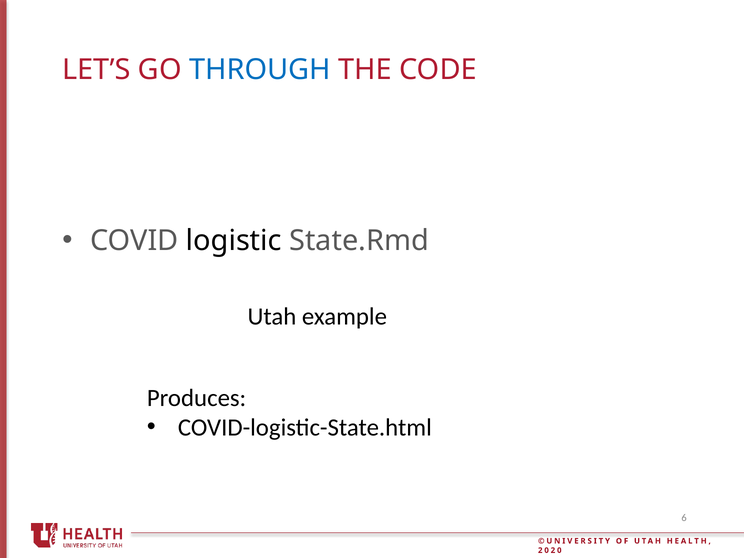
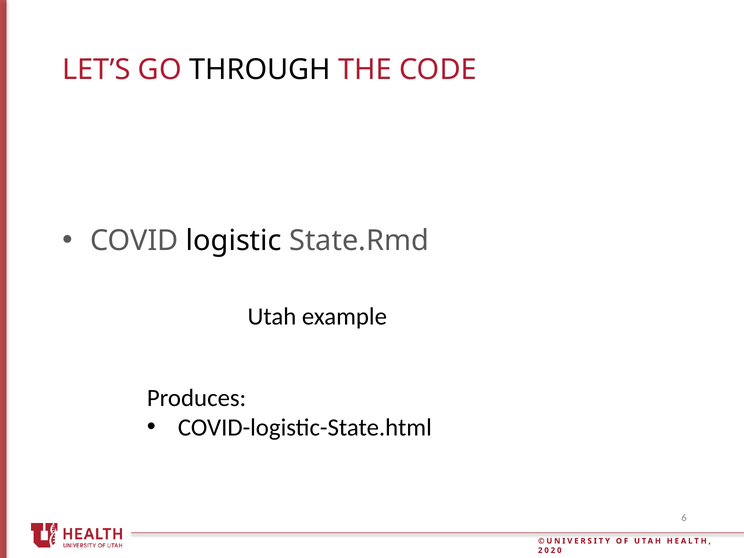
THROUGH colour: blue -> black (260, 70)
